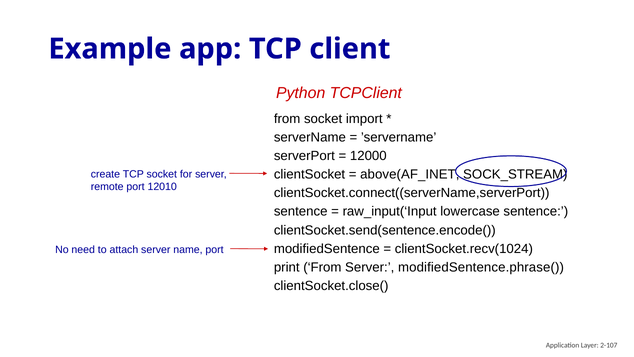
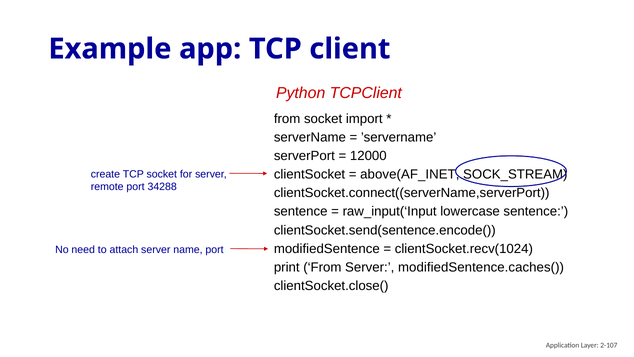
12010: 12010 -> 34288 (162, 187)
modifiedSentence.phrase(: modifiedSentence.phrase( -> modifiedSentence.caches( (481, 267)
